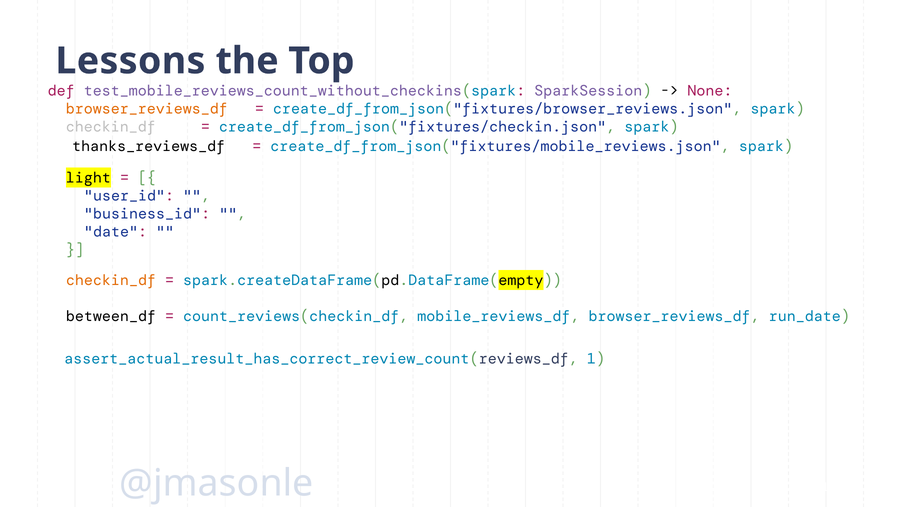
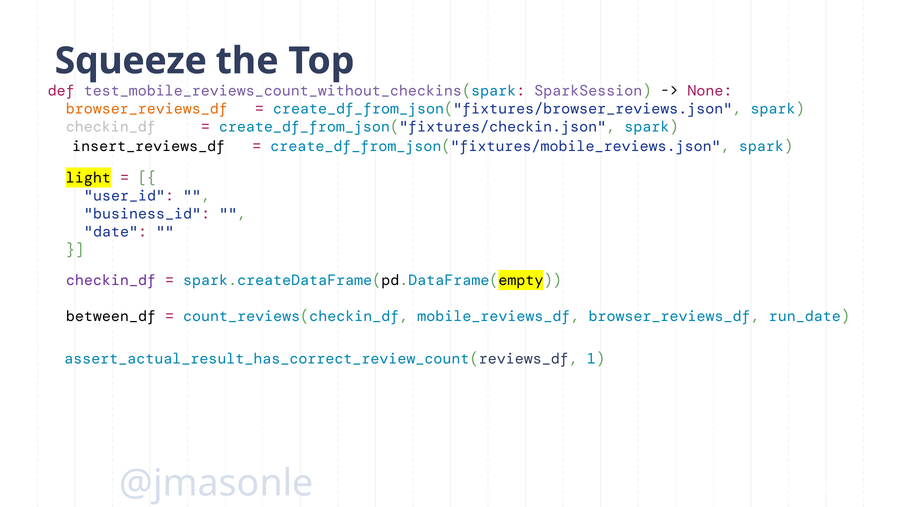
Lessons: Lessons -> Squeeze (131, 61)
thanks_reviews_df: thanks_reviews_df -> insert_reviews_df (149, 146)
checkin_df colour: orange -> purple (111, 280)
